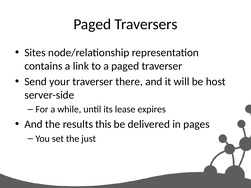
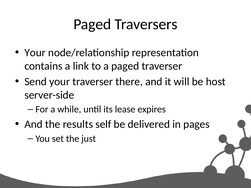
Sites: Sites -> Your (35, 53)
this: this -> self (103, 124)
